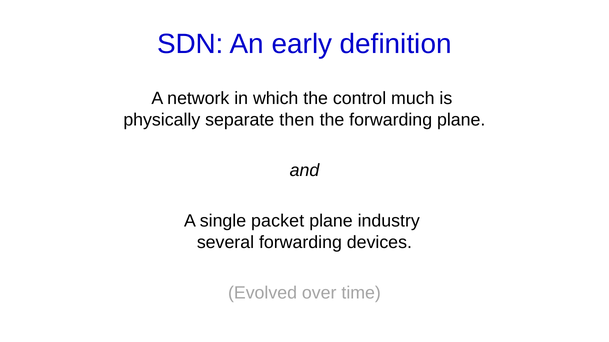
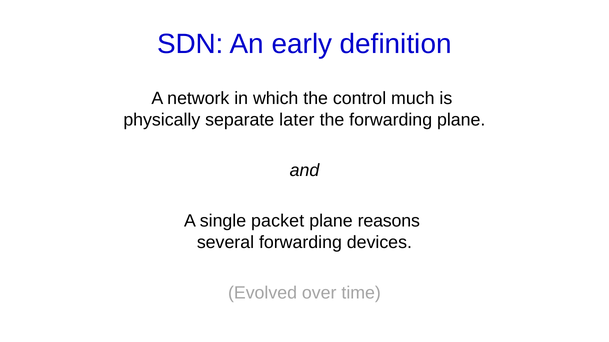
then: then -> later (297, 120)
industry: industry -> reasons (389, 221)
